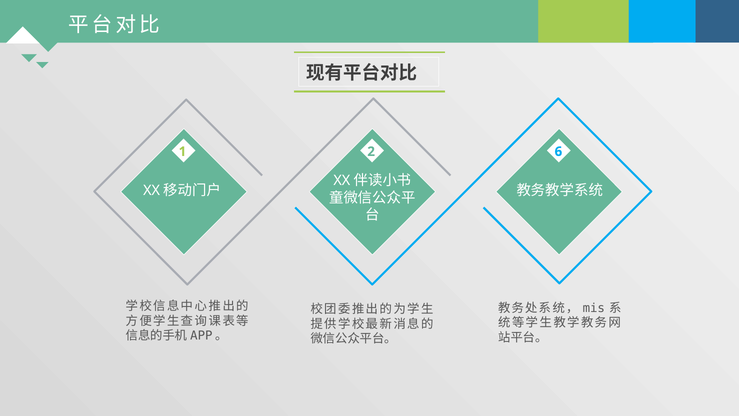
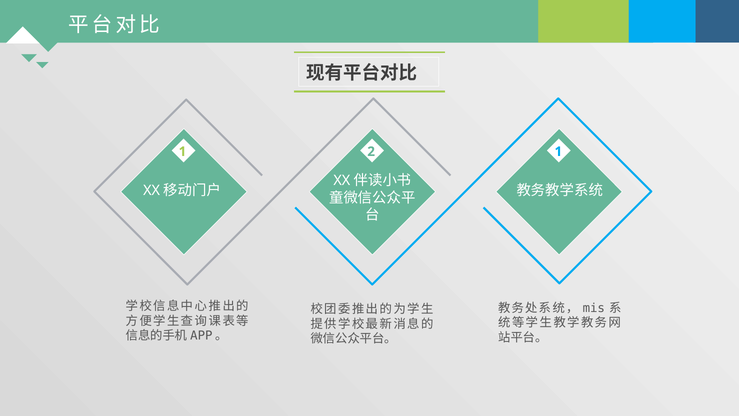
2 6: 6 -> 1 (558, 151)
